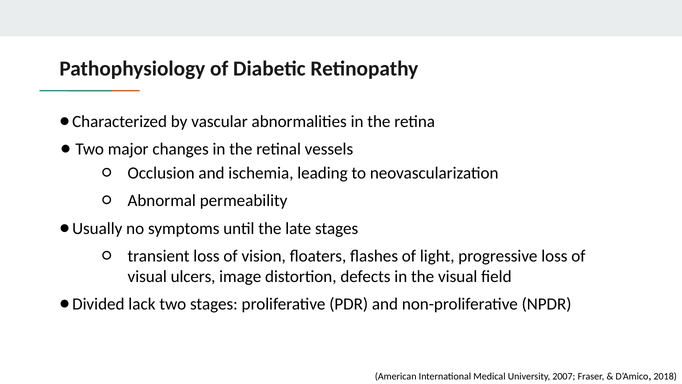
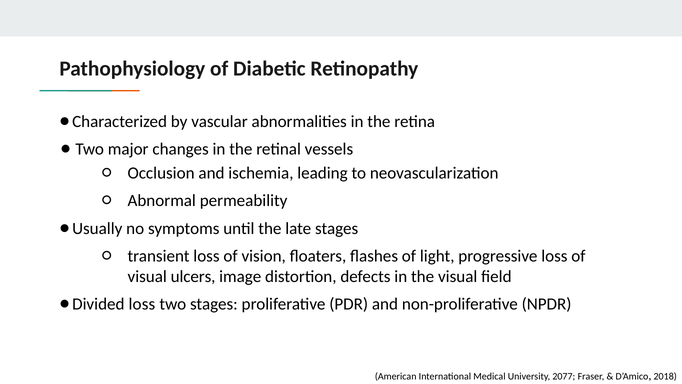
lack: lack -> loss (142, 304)
2007: 2007 -> 2077 (564, 376)
